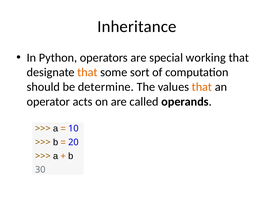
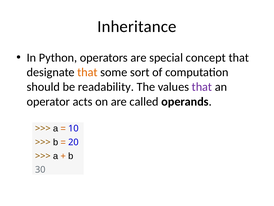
working: working -> concept (206, 57)
determine: determine -> readability (106, 87)
that colour: orange -> purple (202, 87)
